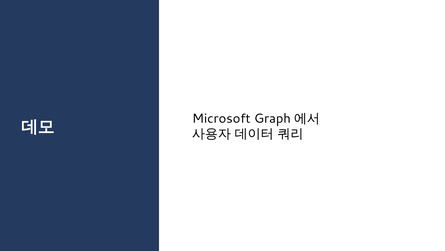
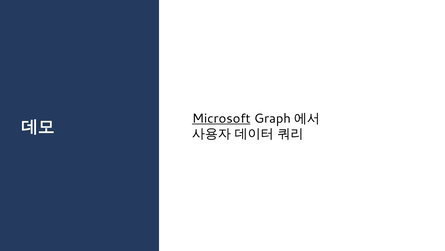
Microsoft underline: none -> present (221, 118)
